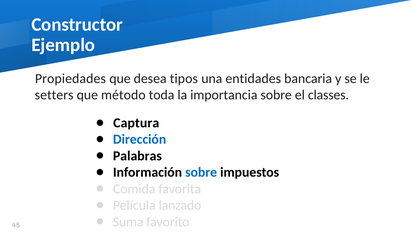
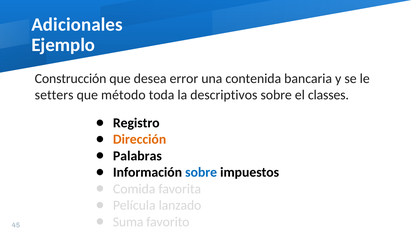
Constructor: Constructor -> Adicionales (77, 24)
Propiedades: Propiedades -> Construcción (71, 78)
tipos: tipos -> error (184, 78)
entidades: entidades -> contenida (253, 78)
importancia: importancia -> descriptivos (224, 95)
Captura: Captura -> Registro (136, 123)
Dirección colour: blue -> orange (140, 139)
